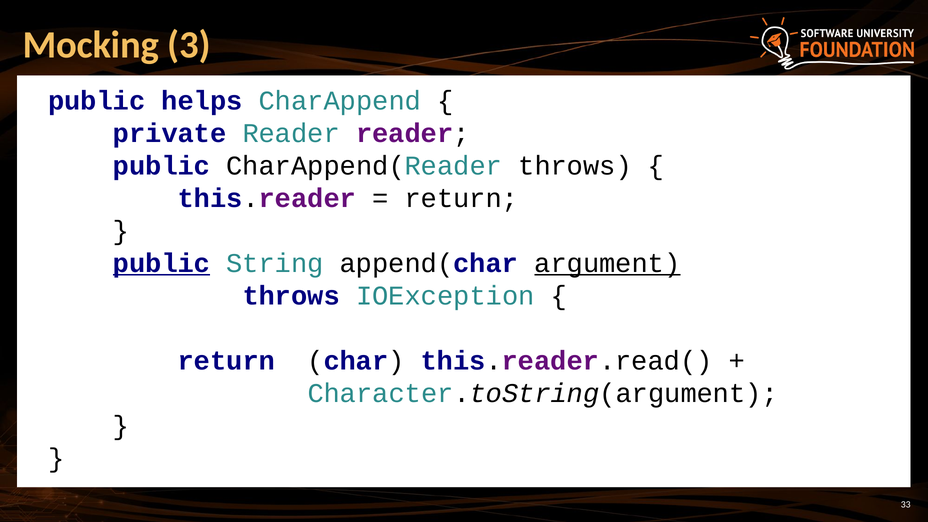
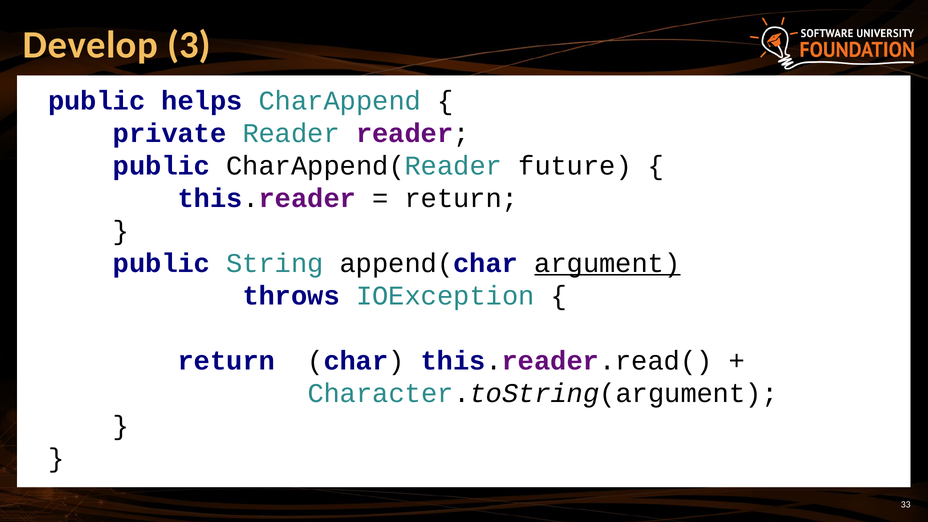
Mocking: Mocking -> Develop (90, 45)
CharAppend(Reader throws: throws -> future (575, 166)
public underline: present -> none (162, 263)
